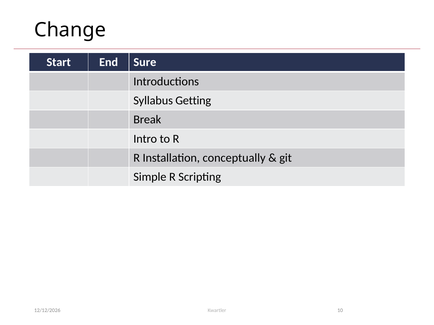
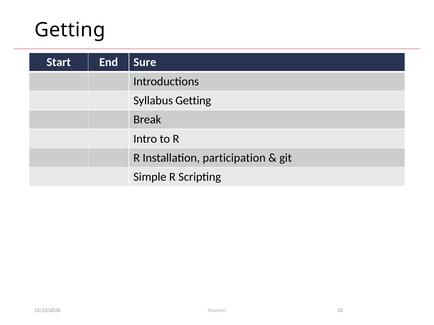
Change: Change -> Getting (70, 30)
conceptually: conceptually -> participation (234, 158)
